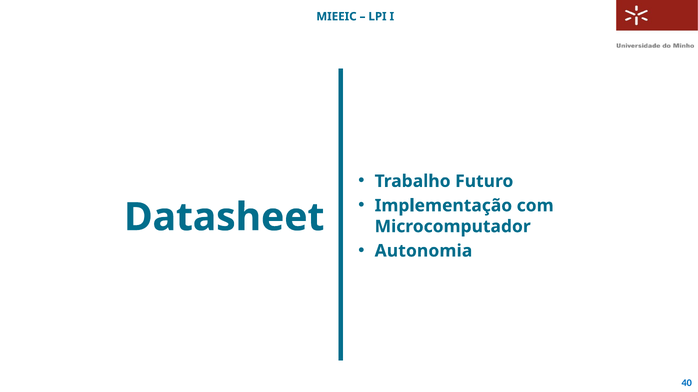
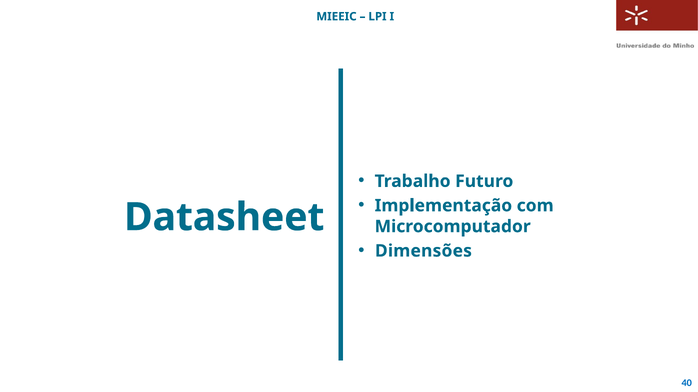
Autonomia: Autonomia -> Dimensões (423, 251)
